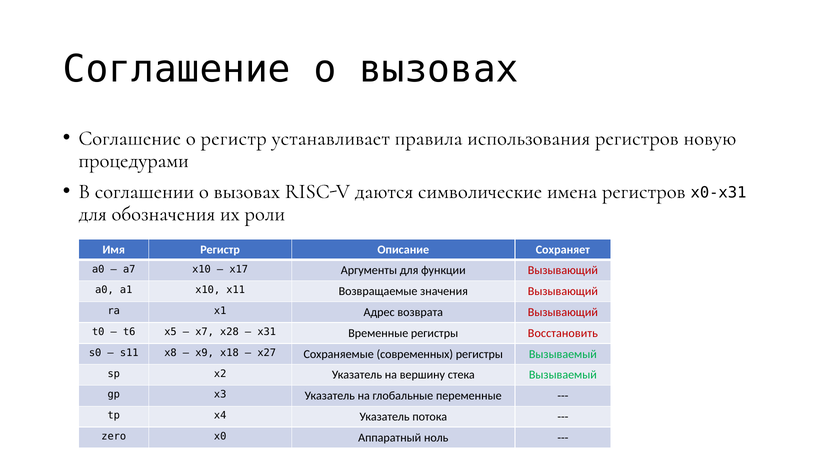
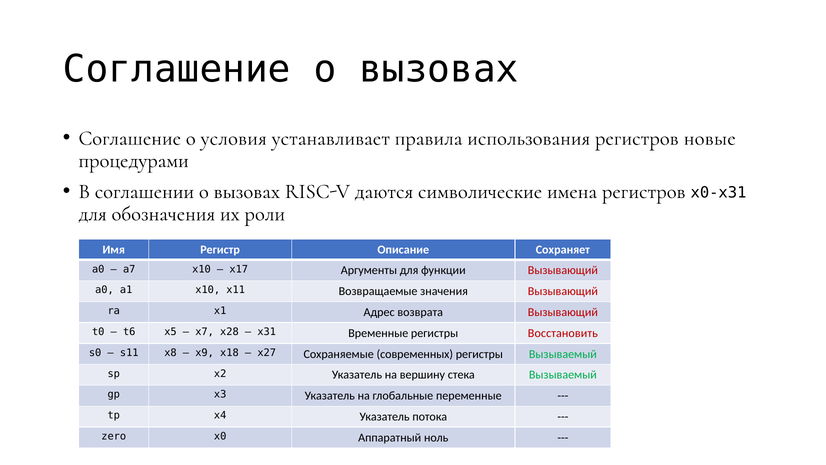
о регистр: регистр -> условия (234, 138)
новую: новую -> новые (710, 138)
